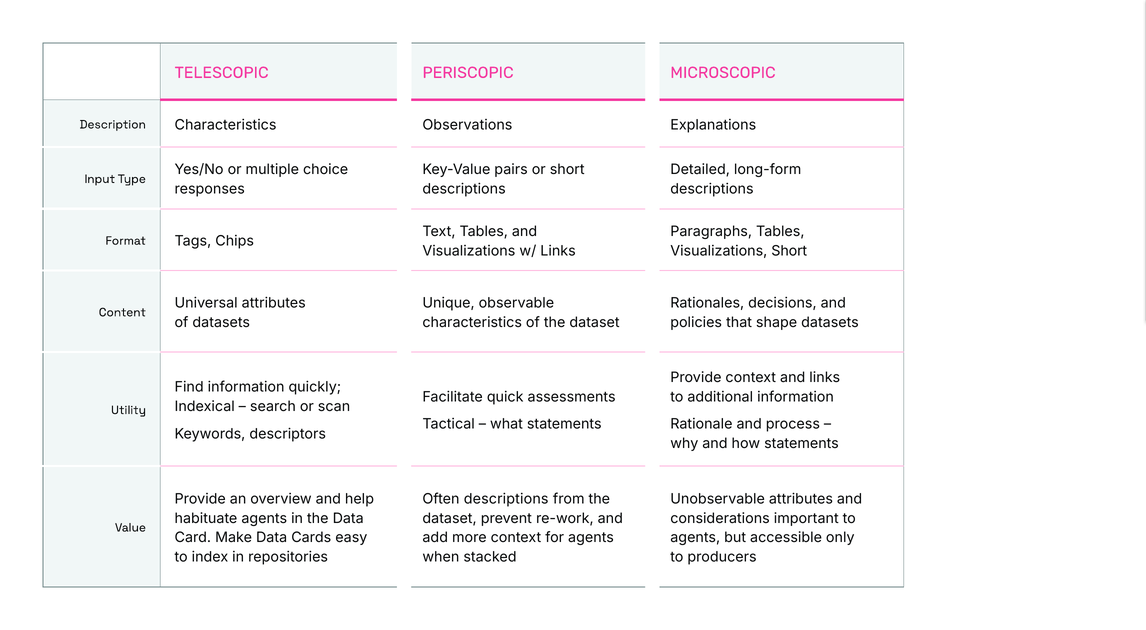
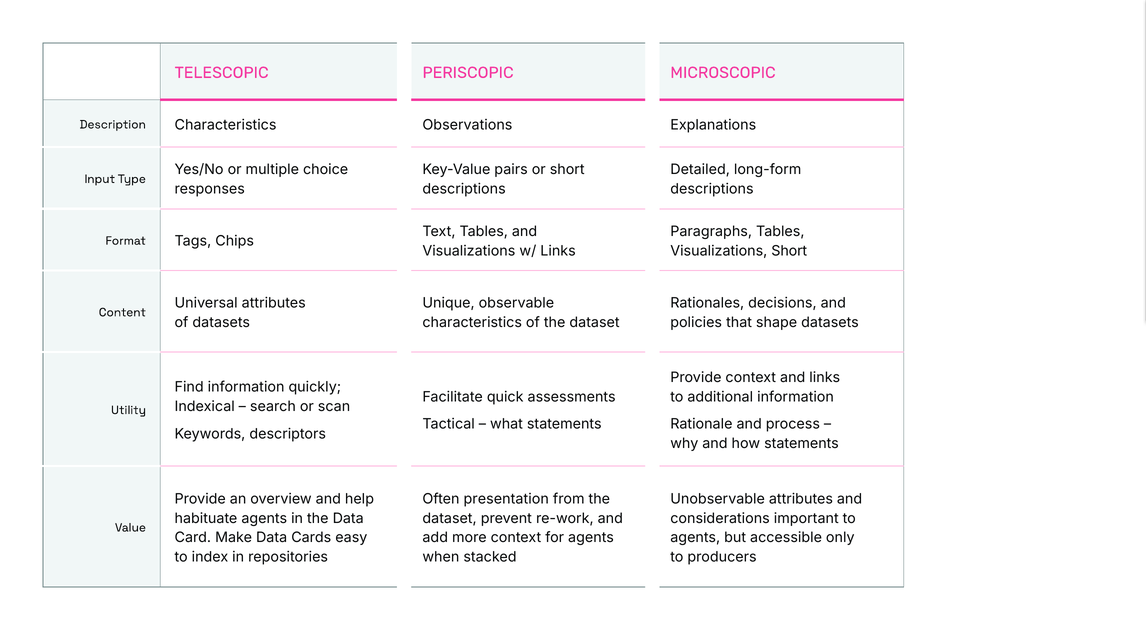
Often descriptions: descriptions -> presentation (506, 499)
